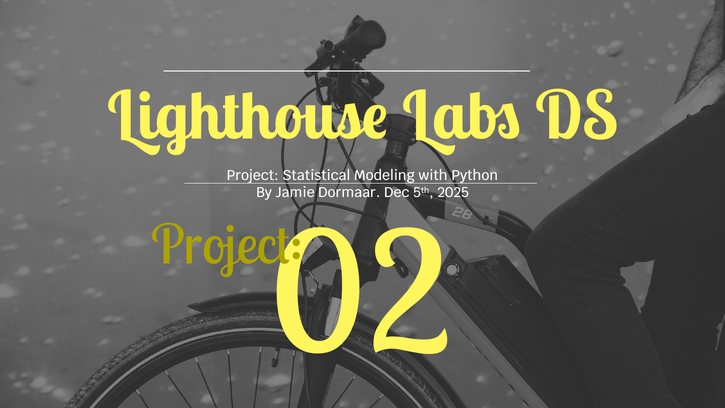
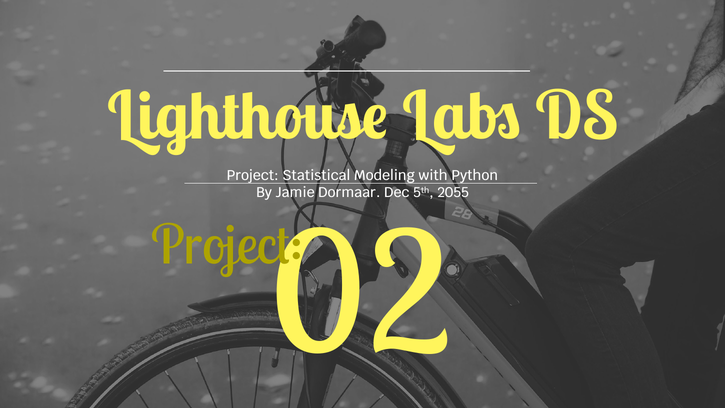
2025: 2025 -> 2055 (453, 193)
